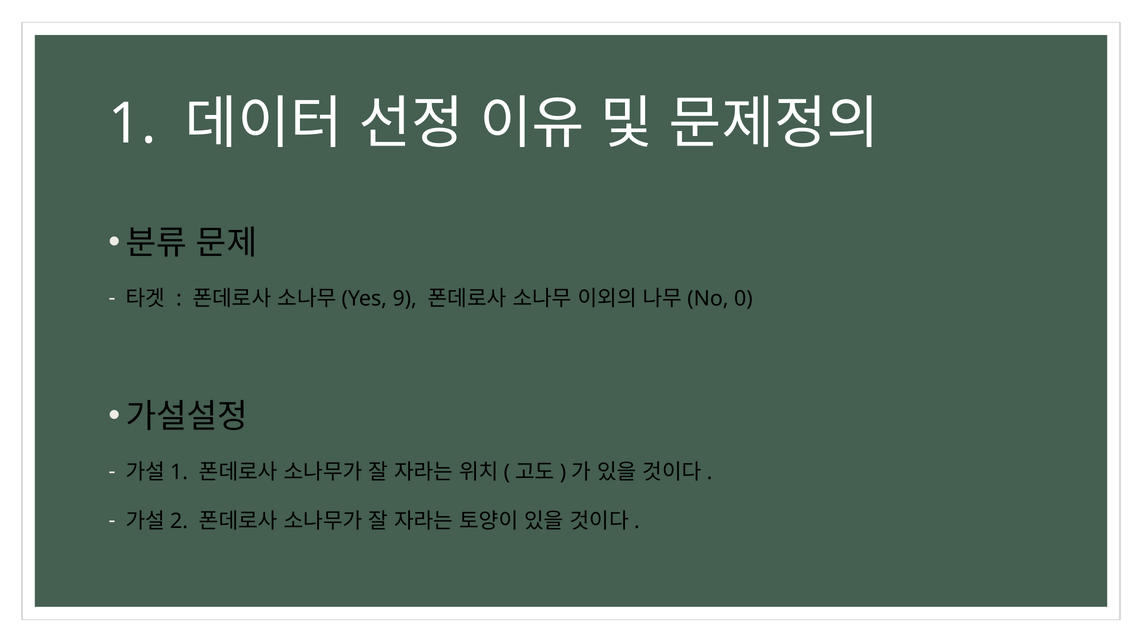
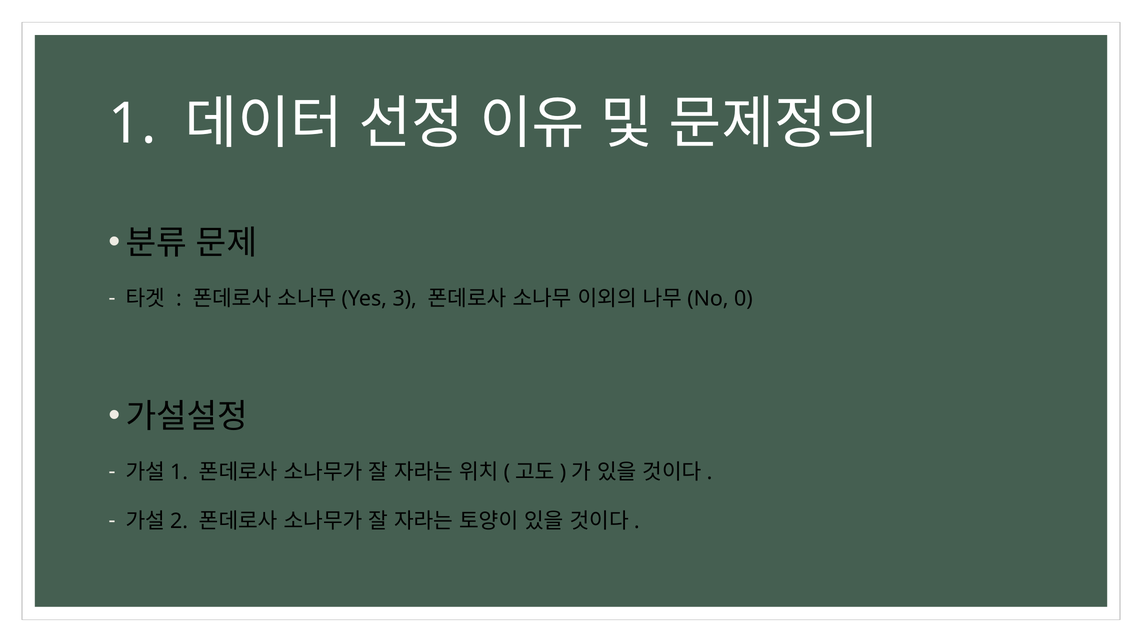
9: 9 -> 3 (405, 299)
